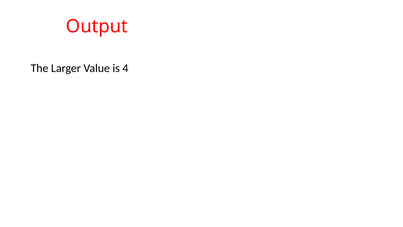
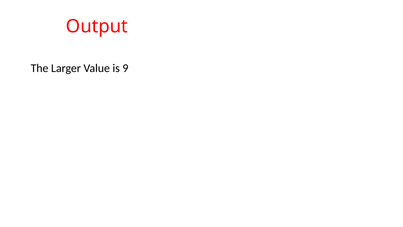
4: 4 -> 9 (125, 68)
